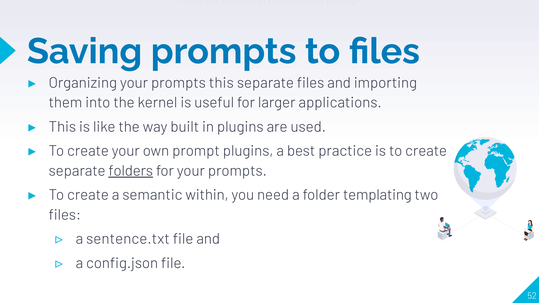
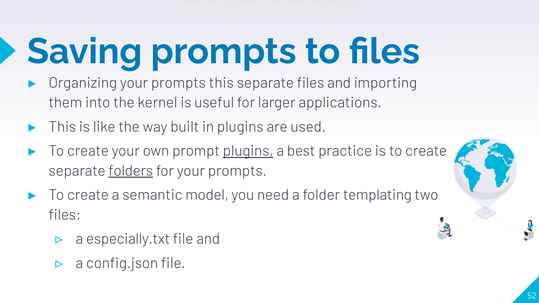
plugins underline: none -> present (248, 151)
within: within -> model (207, 195)
sentence.txt: sentence.txt -> especially.txt (128, 239)
